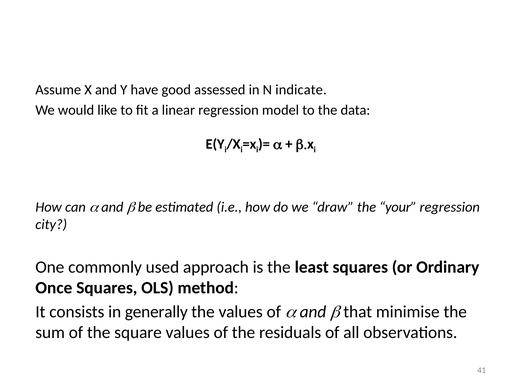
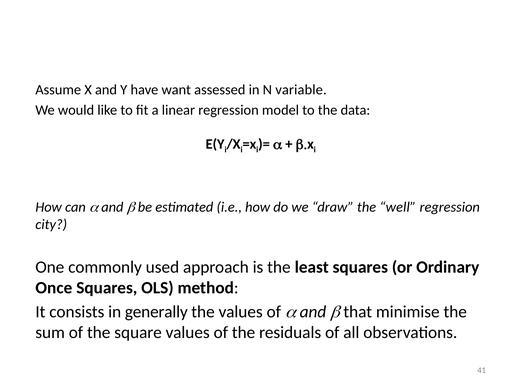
good: good -> want (176, 90)
indicate: indicate -> variable (301, 90)
your: your -> well (398, 207)
